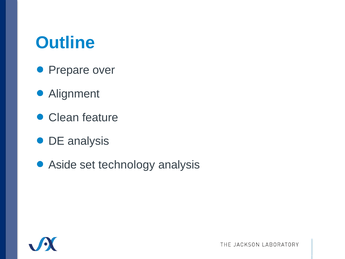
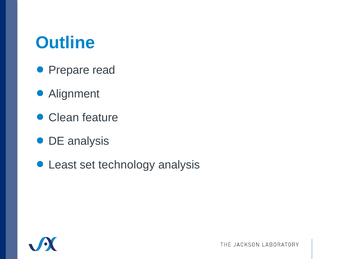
over: over -> read (104, 70)
Aside: Aside -> Least (63, 165)
